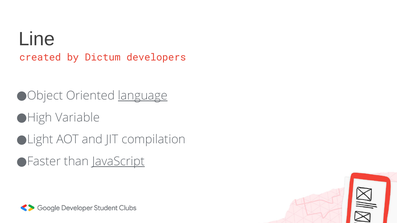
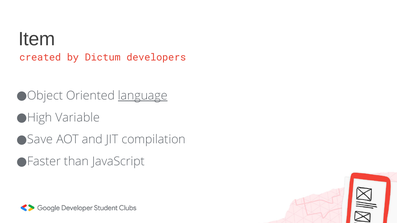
Line: Line -> Item (37, 39)
Light: Light -> Save (40, 140)
JavaScript underline: present -> none (118, 162)
